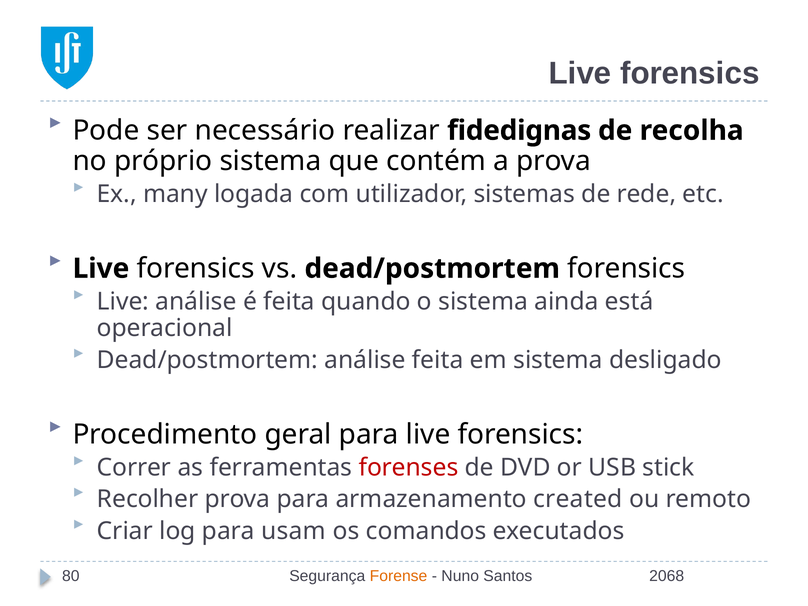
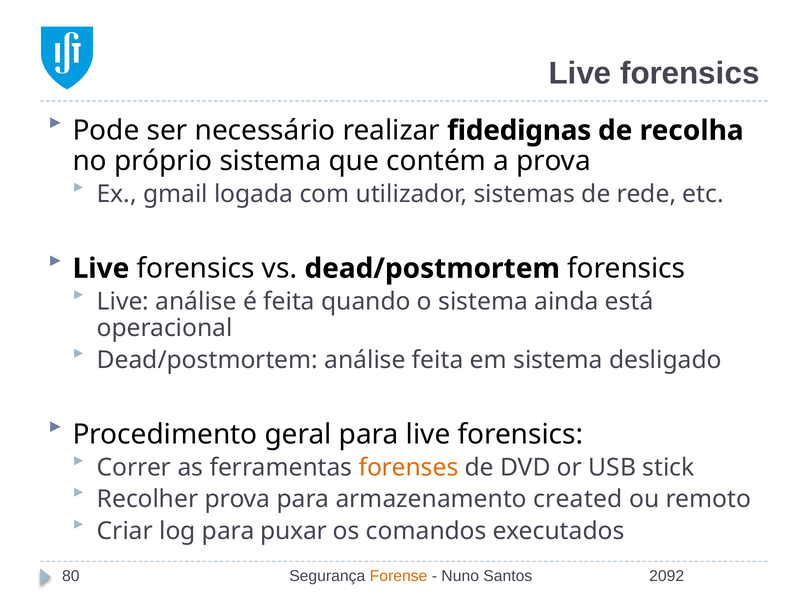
many: many -> gmail (175, 194)
forenses colour: red -> orange (409, 468)
usam: usam -> puxar (294, 531)
2068: 2068 -> 2092 (667, 576)
